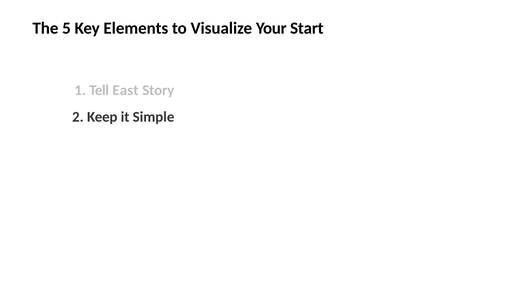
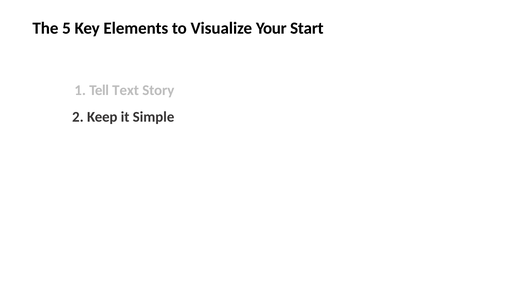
East: East -> Text (126, 90)
